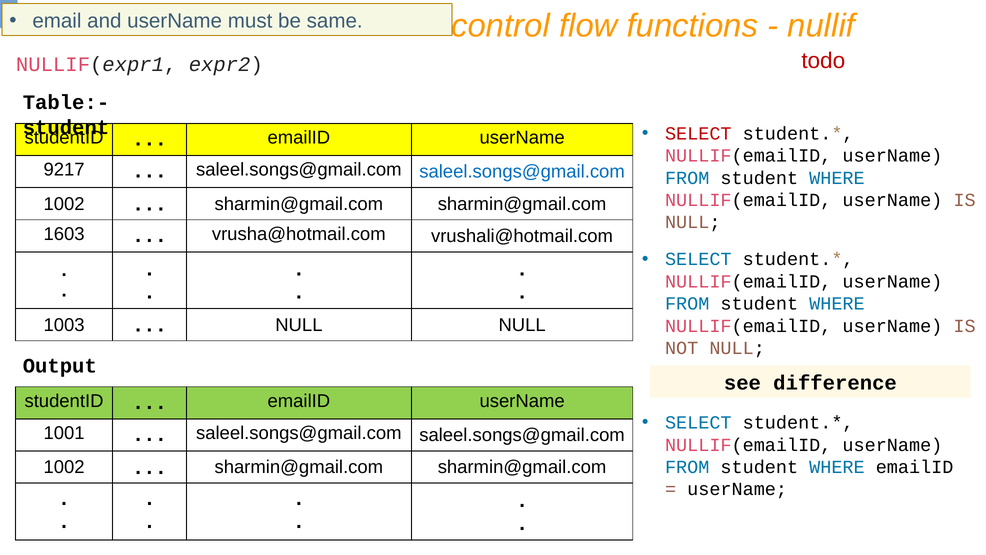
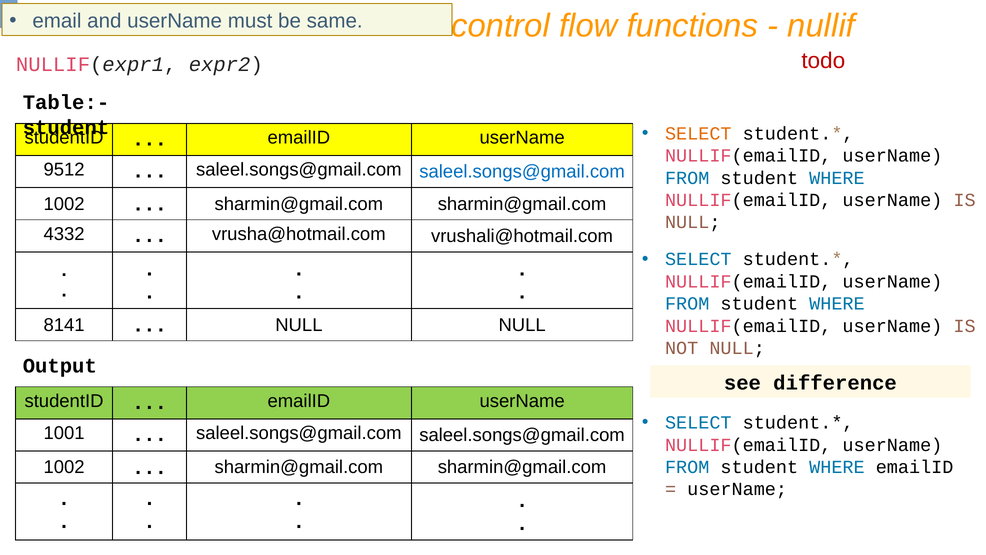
SELECT colour: red -> orange (698, 134)
9217: 9217 -> 9512 (64, 170)
1603: 1603 -> 4332 (64, 234)
1003: 1003 -> 8141 (64, 325)
